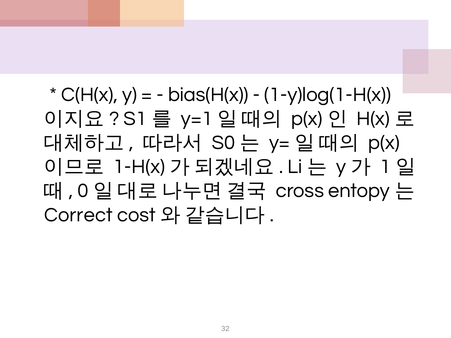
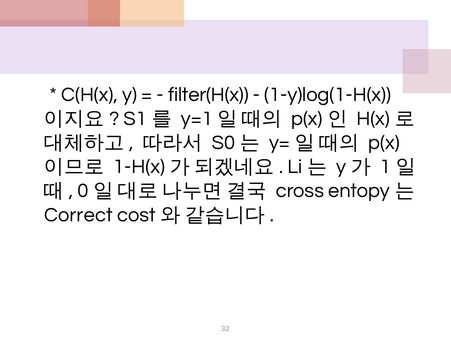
bias(H(x: bias(H(x -> filter(H(x (208, 95)
